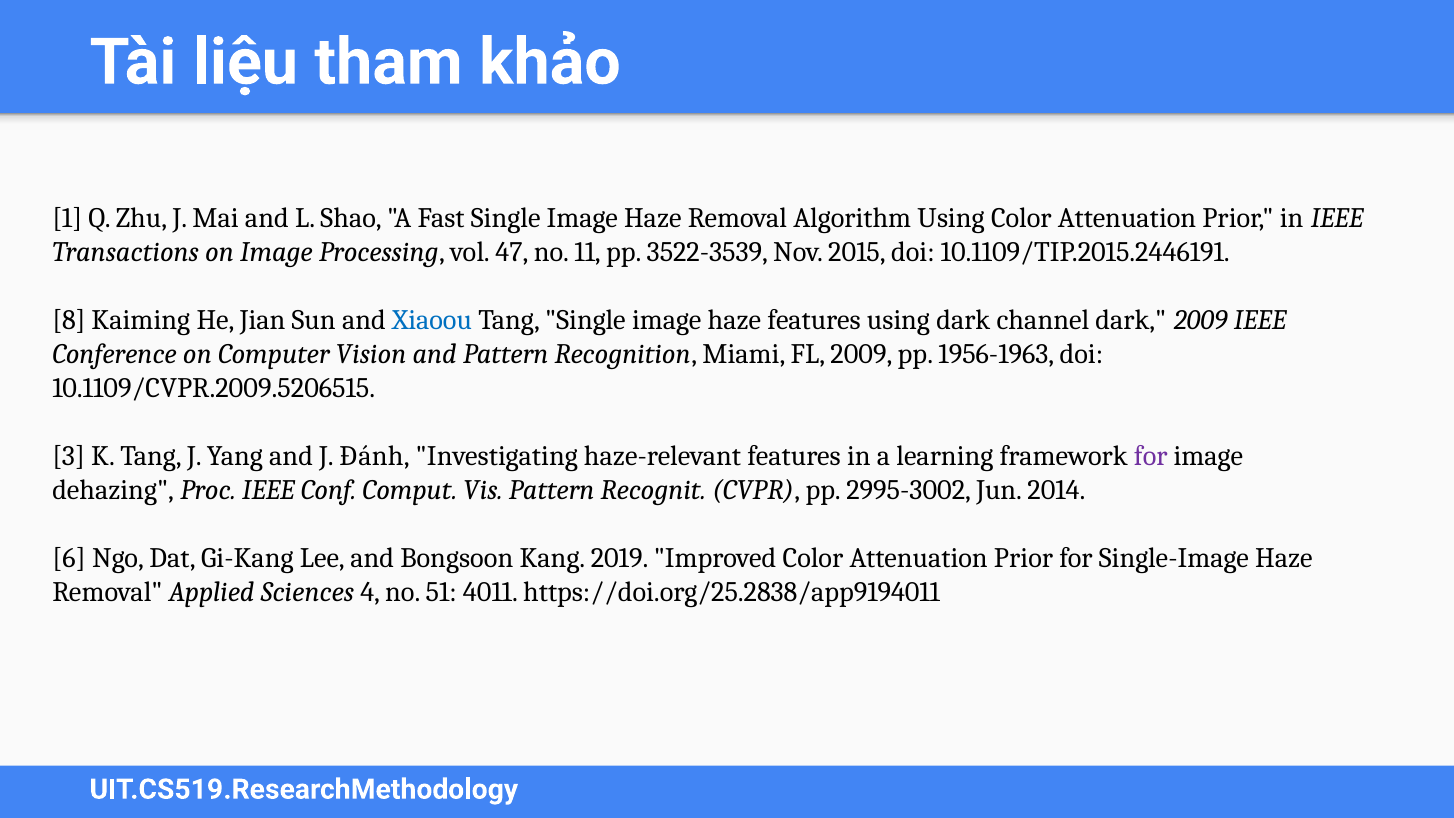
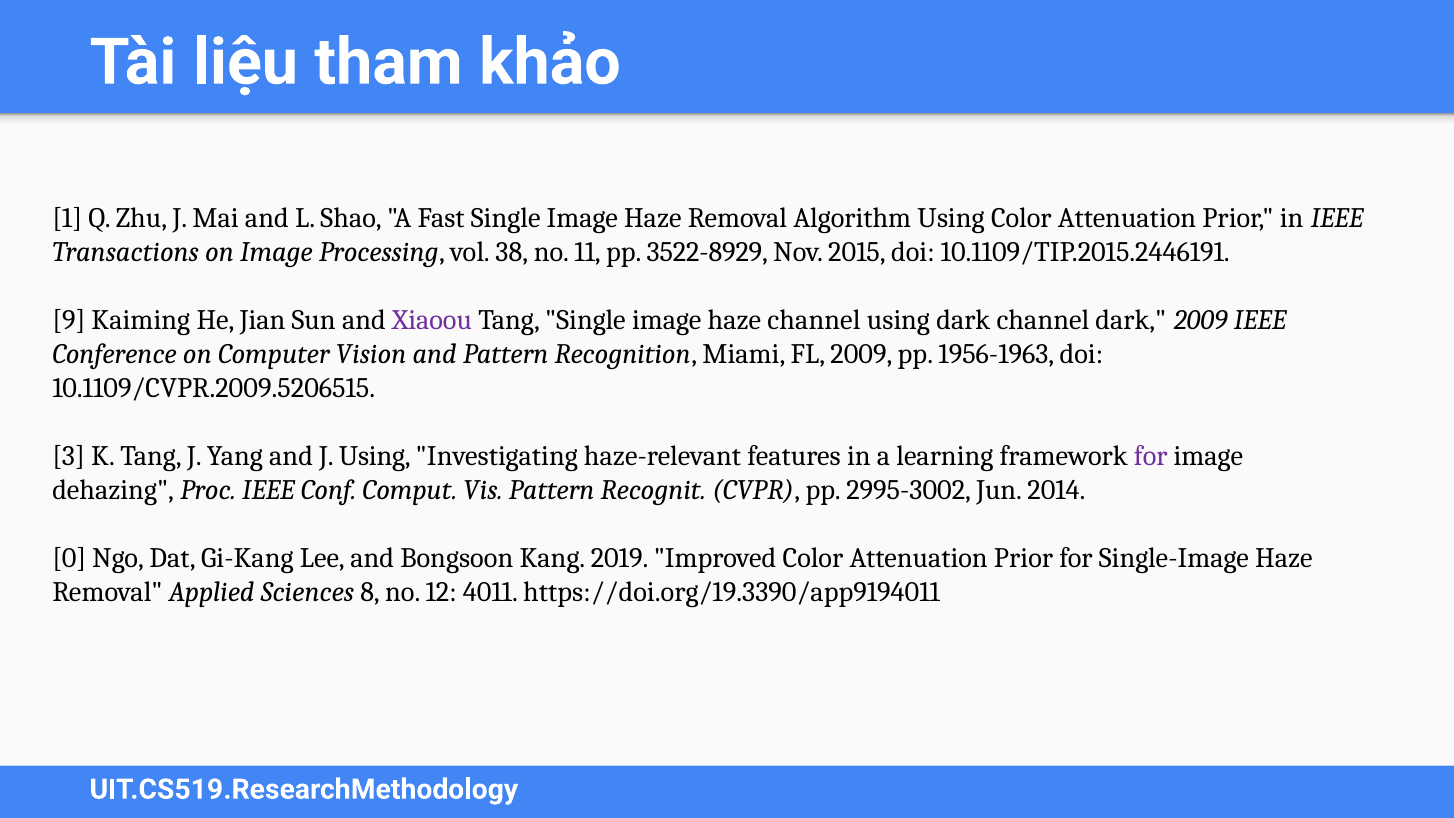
47: 47 -> 38 (512, 252)
3522-3539: 3522-3539 -> 3522-8929 (707, 252)
8: 8 -> 9 (69, 320)
Xiaoou colour: blue -> purple (432, 320)
haze features: features -> channel (814, 320)
J Đánh: Đánh -> Using (375, 456)
6: 6 -> 0 (69, 558)
4: 4 -> 8 (370, 592)
51: 51 -> 12 (441, 592)
https://doi.org/25.2838/app9194011: https://doi.org/25.2838/app9194011 -> https://doi.org/19.3390/app9194011 (732, 592)
